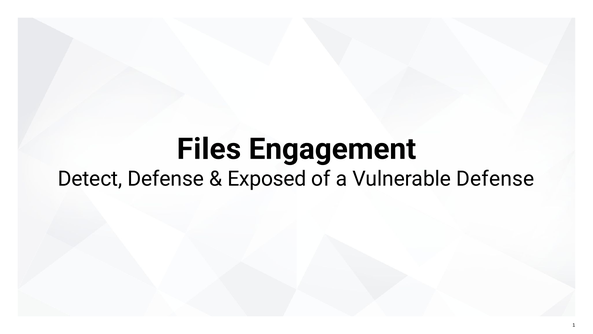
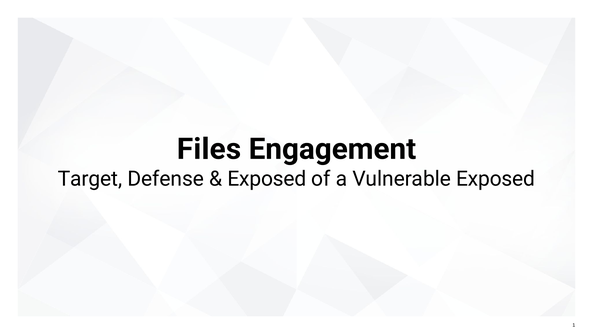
Detect: Detect -> Target (90, 179)
Vulnerable Defense: Defense -> Exposed (496, 179)
